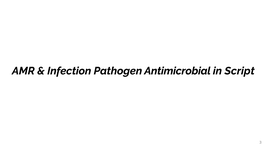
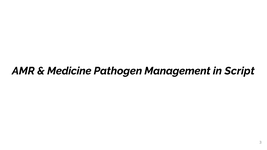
Infection: Infection -> Medicine (69, 71)
Antimicrobial: Antimicrobial -> Management (177, 71)
